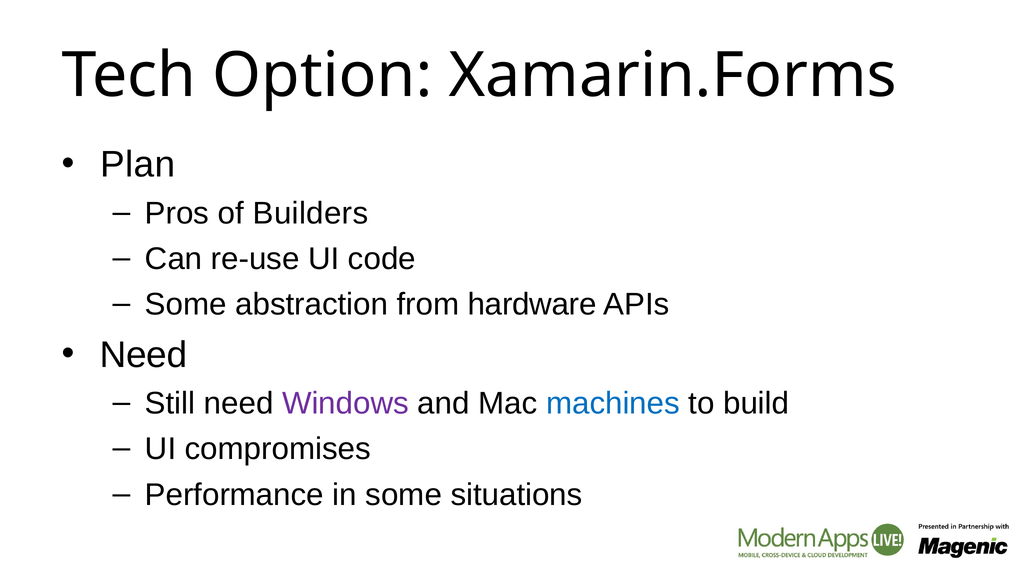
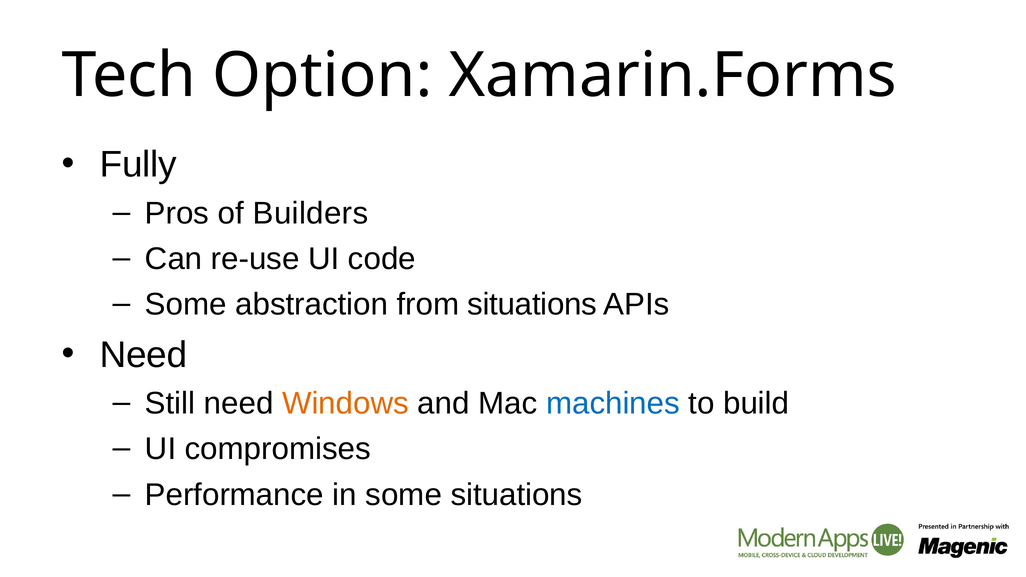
Plan: Plan -> Fully (138, 165)
from hardware: hardware -> situations (532, 304)
Windows colour: purple -> orange (345, 404)
